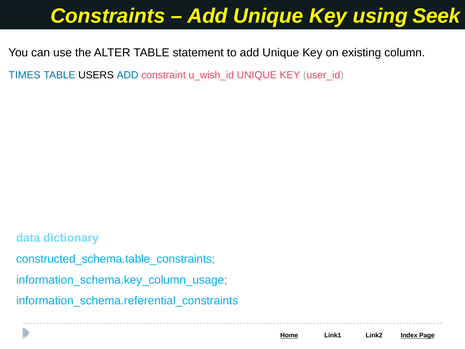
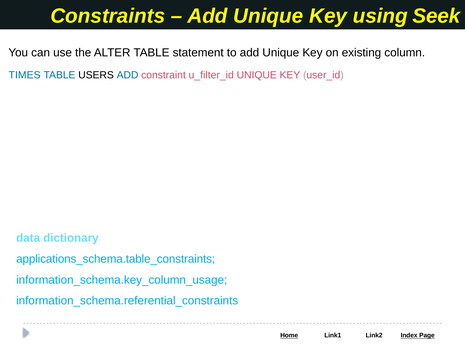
u_wish_id: u_wish_id -> u_filter_id (211, 75)
constructed_schema.table_constraints: constructed_schema.table_constraints -> applications_schema.table_constraints (116, 259)
